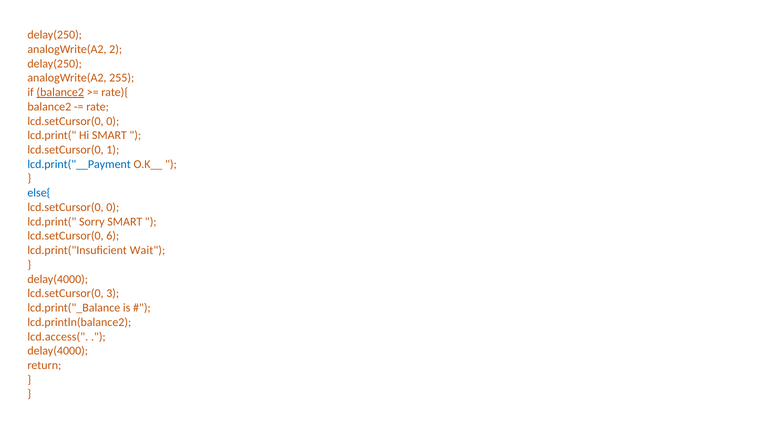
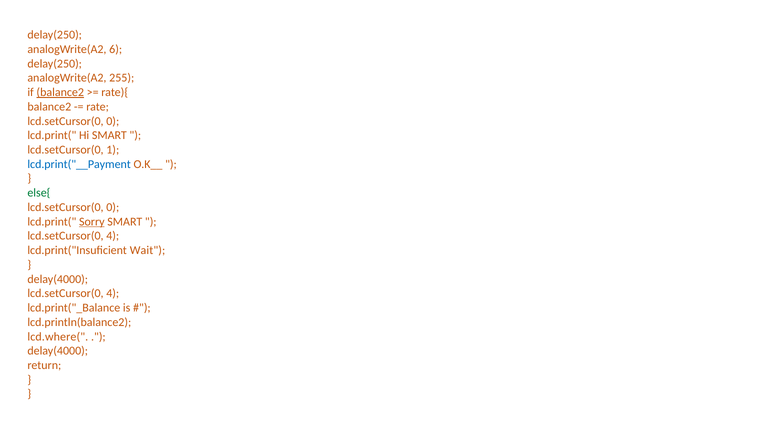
2: 2 -> 6 (116, 49)
else{ colour: blue -> green (39, 193)
Sorry underline: none -> present (92, 222)
6: 6 -> 4 (113, 236)
3: 3 -> 4 (113, 294)
lcd.access(: lcd.access( -> lcd.where( (58, 337)
